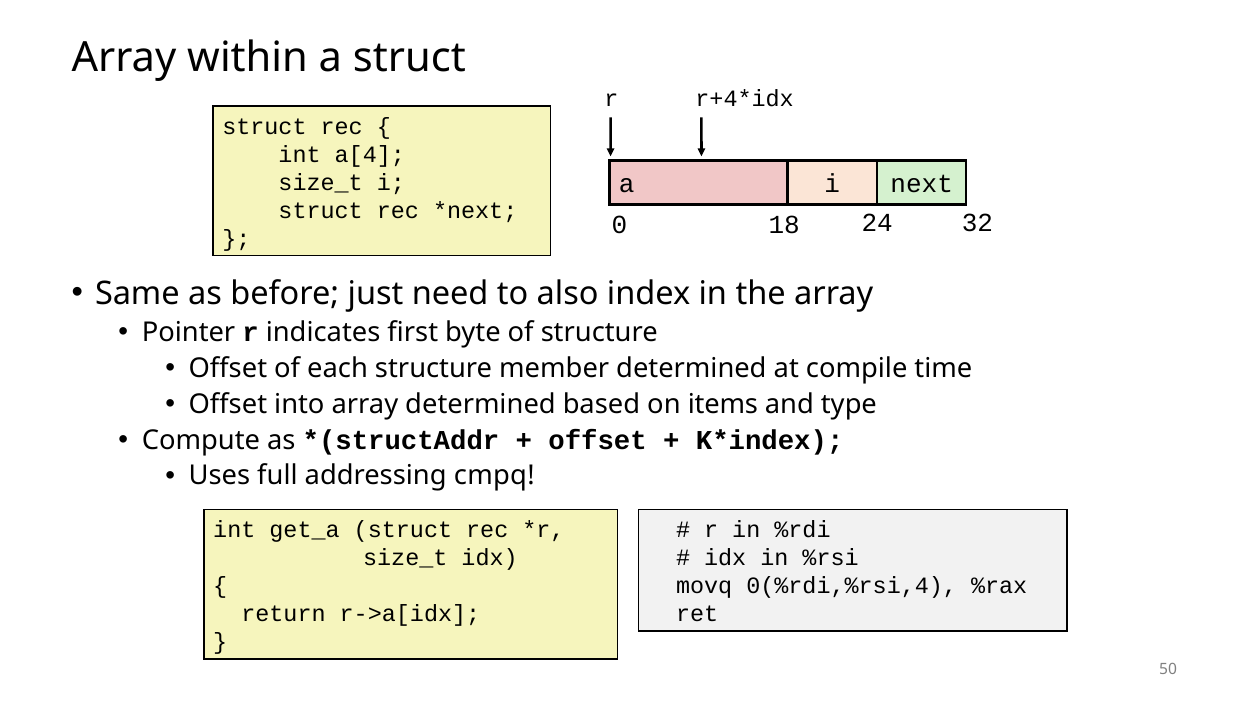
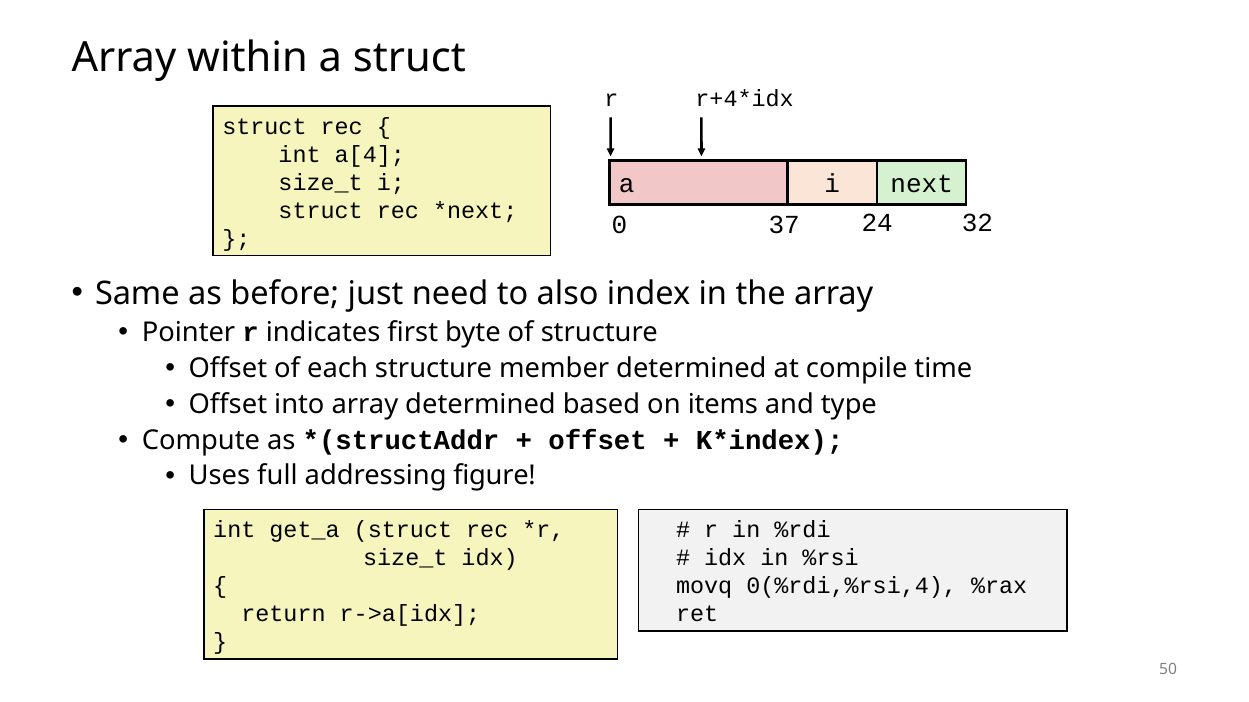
18: 18 -> 37 (784, 225)
cmpq: cmpq -> figure (495, 476)
